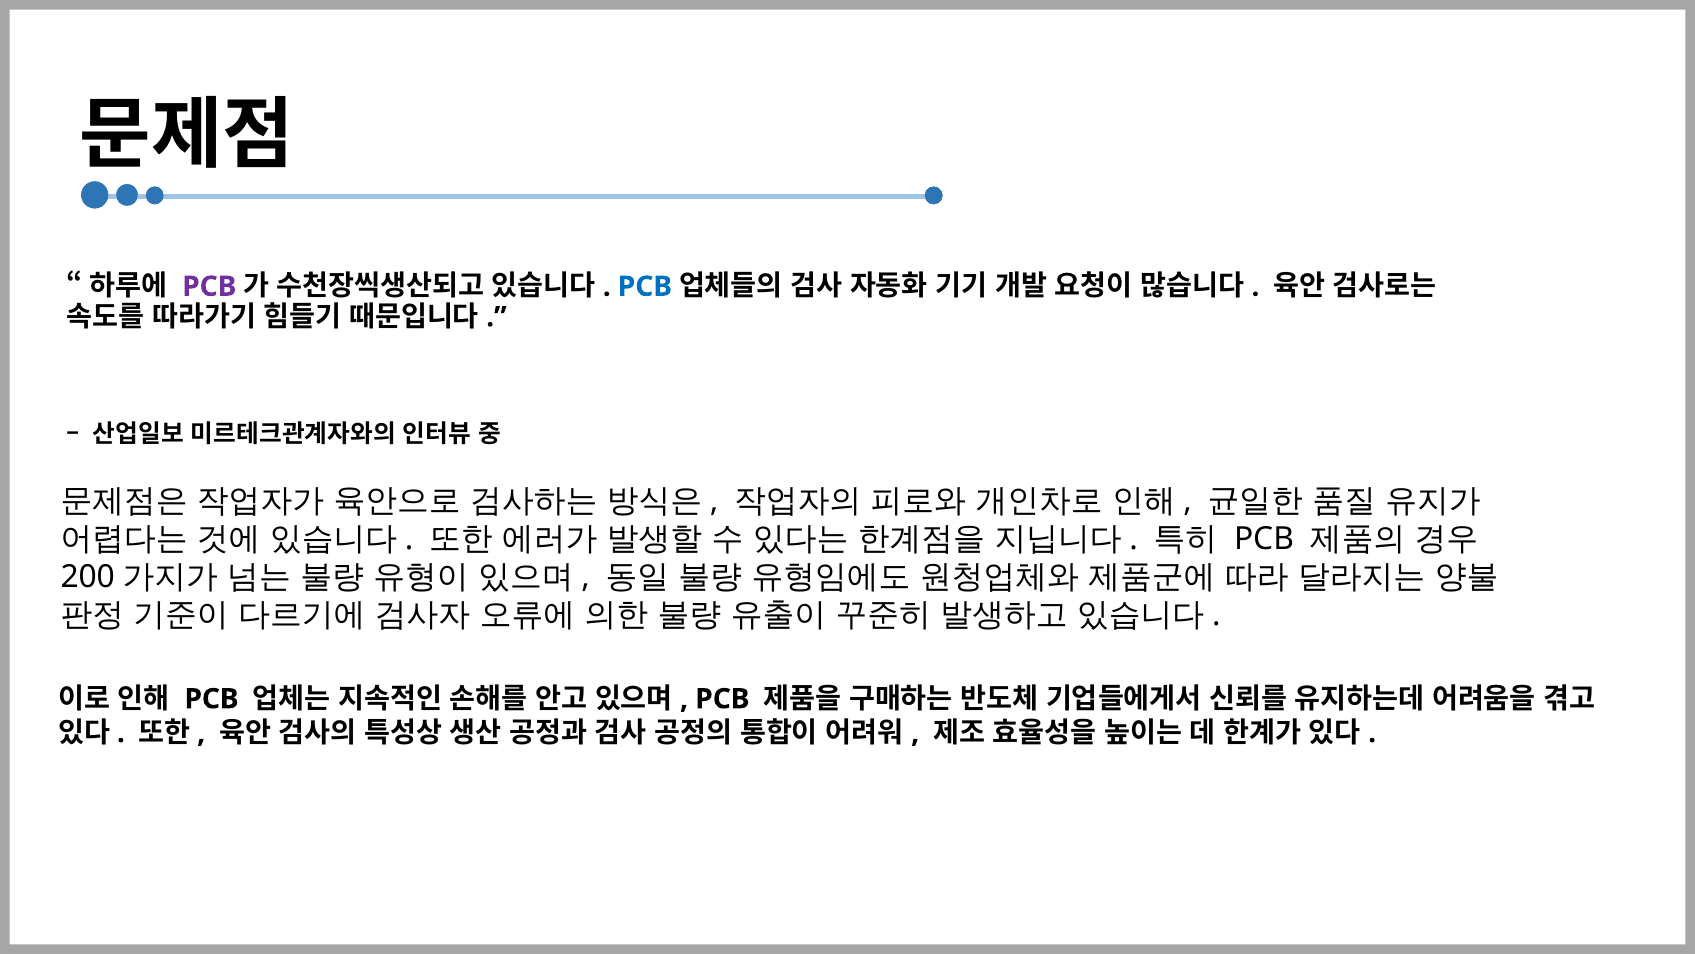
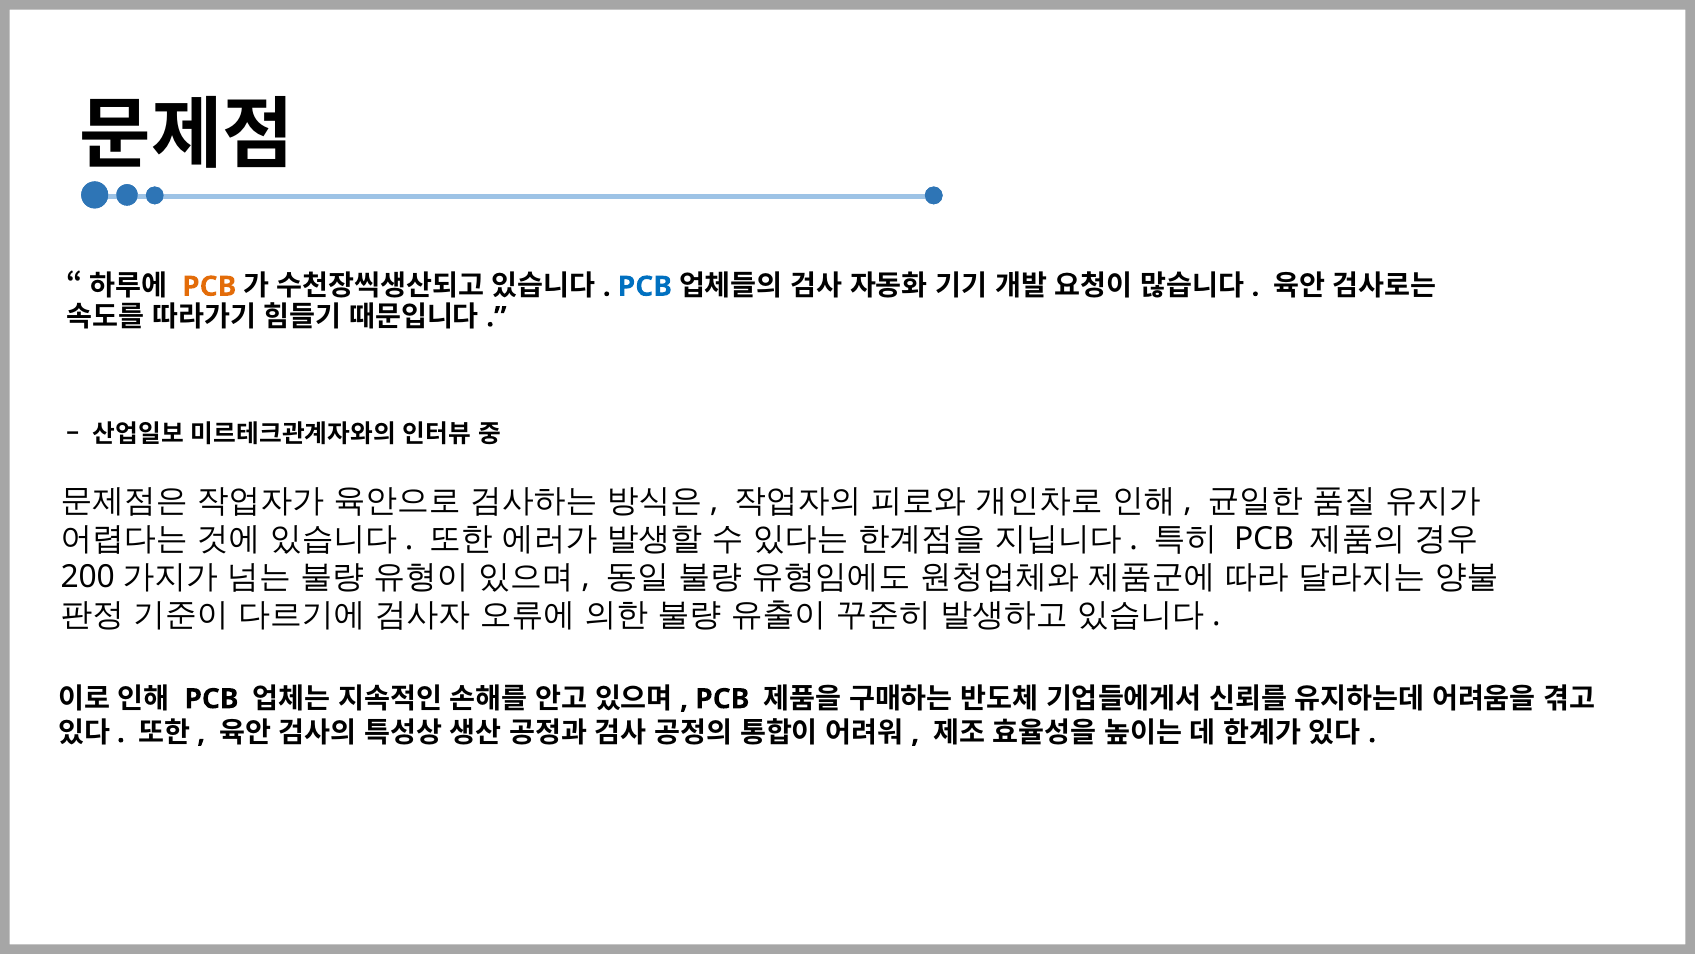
PCB colour: purple -> orange (209, 286)
